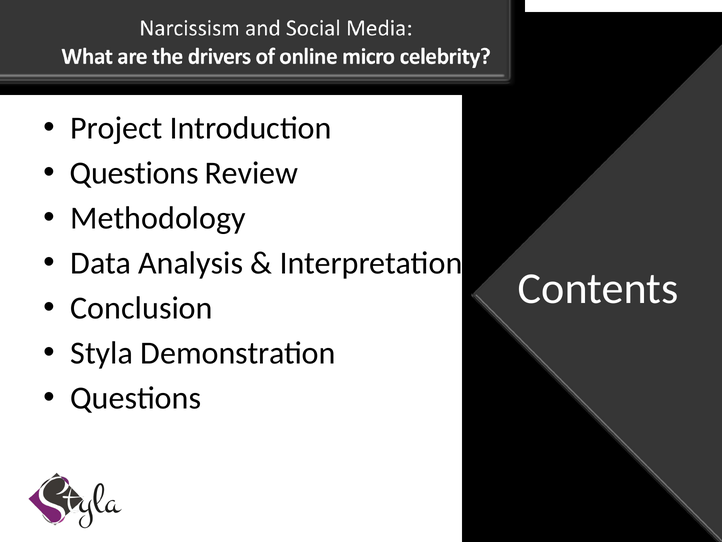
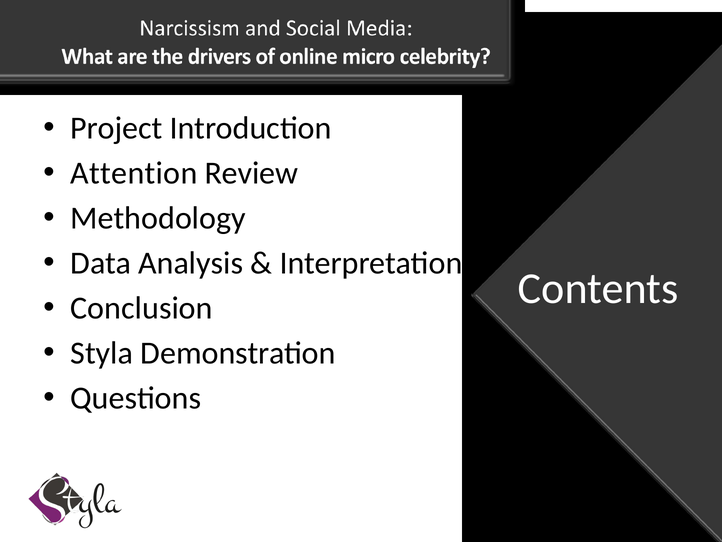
Questions: Questions -> Attention (134, 173)
